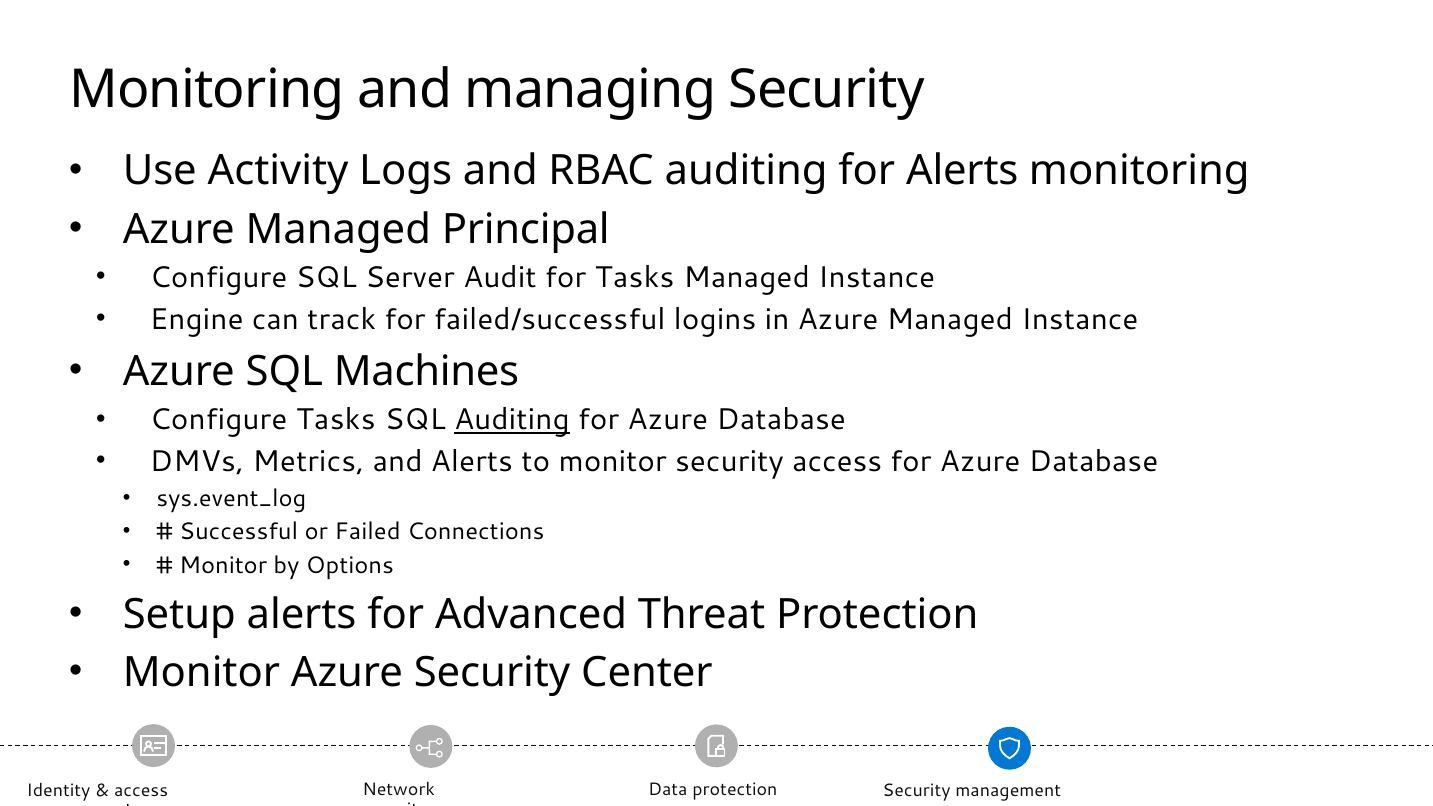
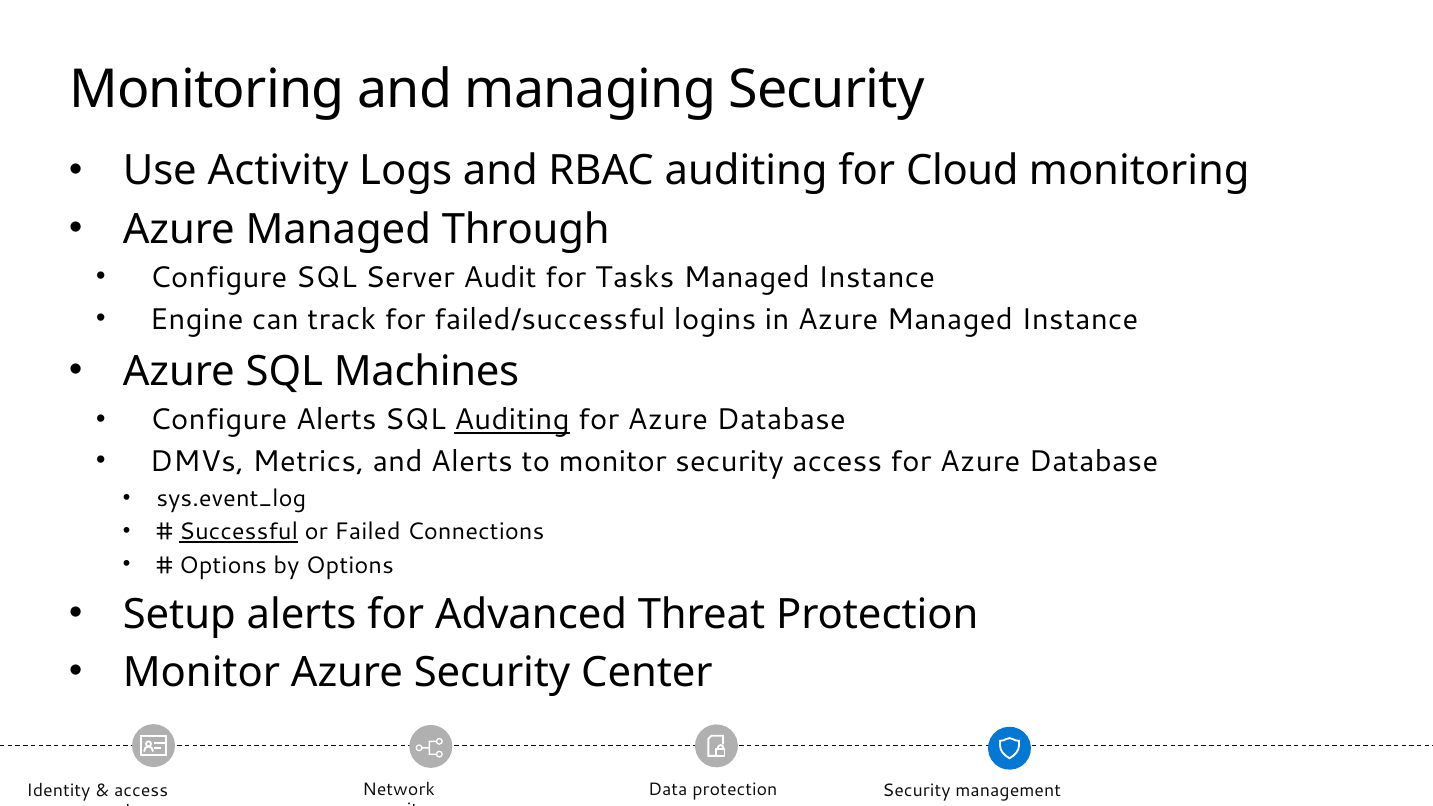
for Alerts: Alerts -> Cloud (962, 171)
Principal: Principal -> Through (526, 230)
Configure Tasks: Tasks -> Alerts (336, 420)
Successful underline: none -> present (239, 532)
Monitor: Monitor -> Options (223, 565)
